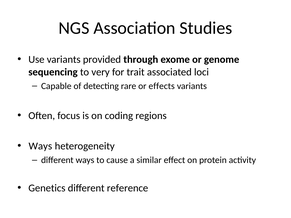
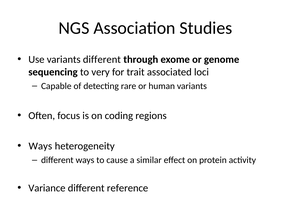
variants provided: provided -> different (102, 59)
effects: effects -> human (162, 86)
Genetics: Genetics -> Variance (47, 188)
